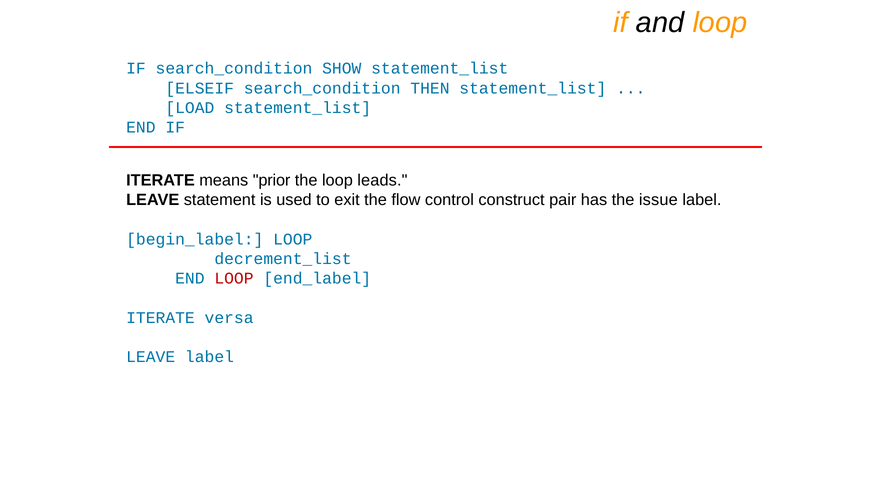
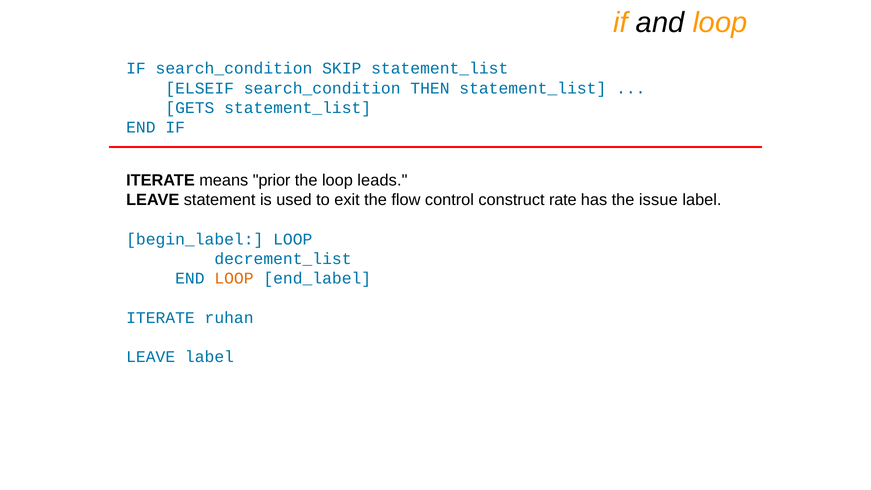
SHOW: SHOW -> SKIP (342, 69)
LOAD: LOAD -> GETS (190, 108)
pair: pair -> rate (563, 200)
LOOP colour: red -> orange (234, 278)
versa: versa -> ruhan (229, 318)
